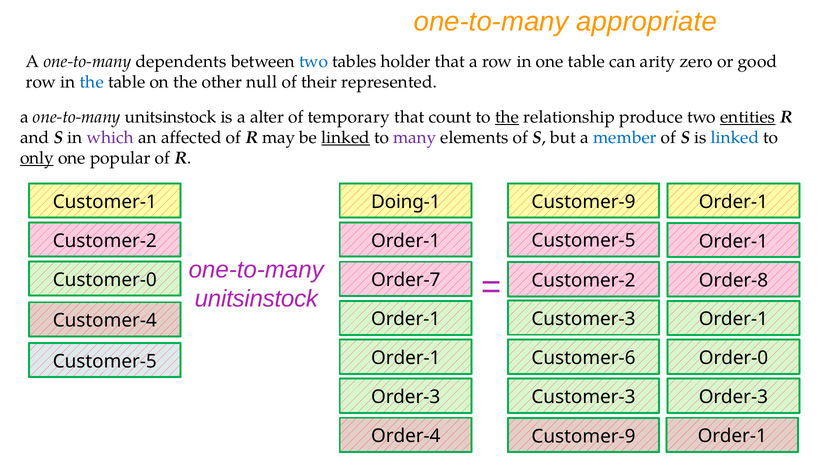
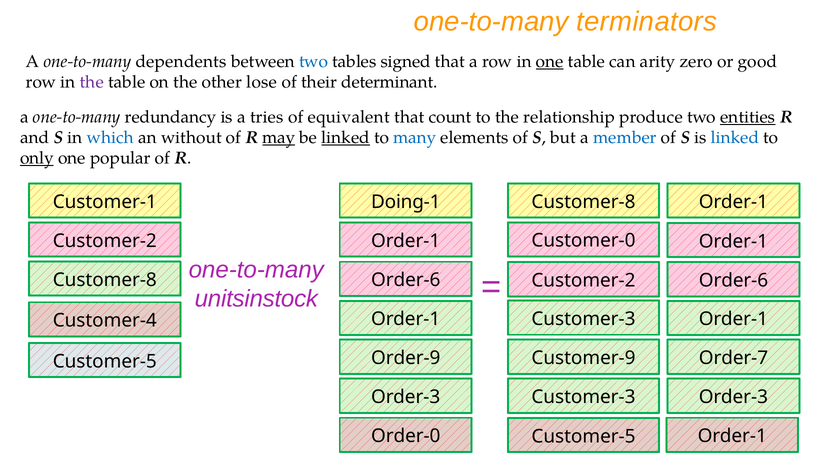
appropriate: appropriate -> terminators (647, 22)
holder: holder -> signed (406, 62)
one underline: none -> present (550, 62)
the colour: blue -> purple (92, 82)
null: null -> lose (262, 82)
represented: represented -> determinant (389, 82)
a one-to-many unitsinstock: unitsinstock -> redundancy (171, 117)
alter: alter -> tries (267, 117)
temporary: temporary -> equivalent (349, 117)
the underline: present -> none (507, 117)
which colour: purple -> blue (110, 138)
affected: affected -> without (191, 138)
may underline: none -> present (279, 138)
many colour: purple -> blue (415, 138)
Customer-9: Customer-9 -> Customer-8 (583, 202)
Customer-5: Customer-5 -> Customer-0 (583, 241)
Customer-0: Customer-0 -> Customer-8 (105, 280)
Order-7: Order-7 -> Order-6 (406, 280)
Order-8: Order-8 -> Order-6 (733, 281)
Order-1: Order-1 -> Order-9 (406, 358)
Customer-6: Customer-6 -> Customer-9 (583, 358)
Order-0: Order-0 -> Order-7 (733, 358)
Order-4: Order-4 -> Order-0 (406, 436)
Customer-9: Customer-9 -> Customer-5 (583, 437)
